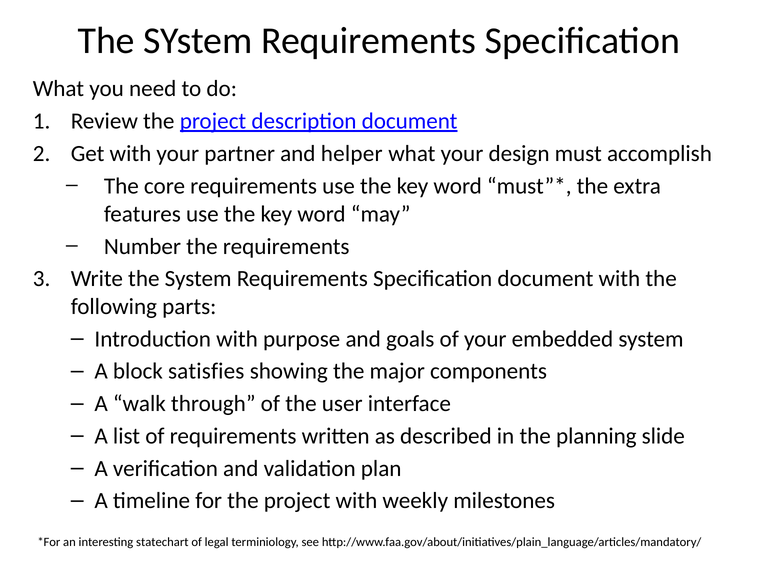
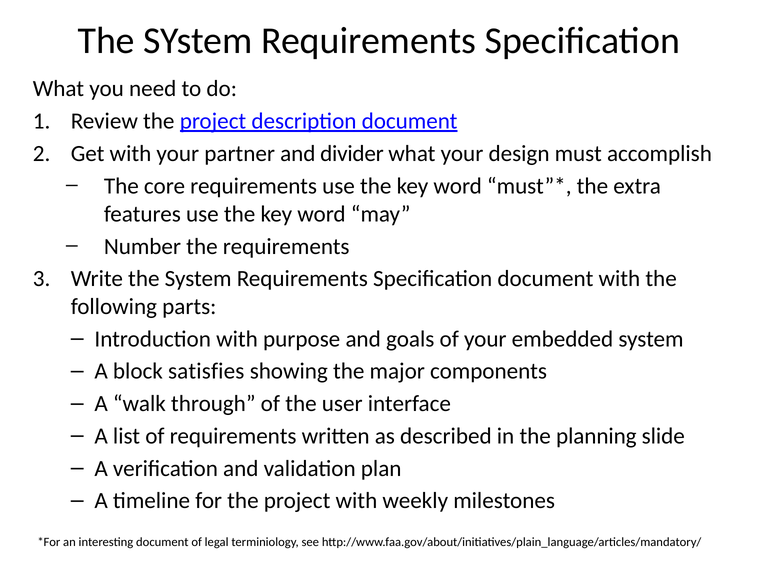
helper: helper -> divider (352, 154)
interesting statechart: statechart -> document (162, 543)
